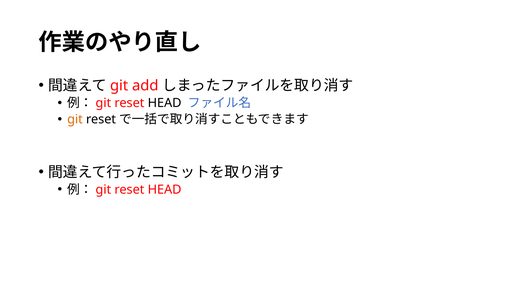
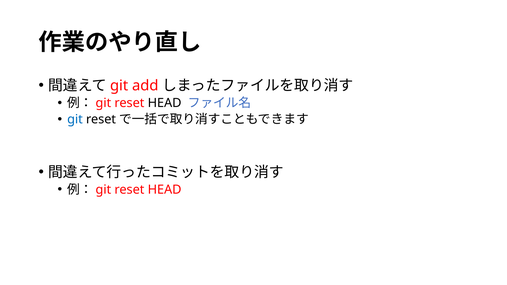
git colour: orange -> blue (75, 120)
